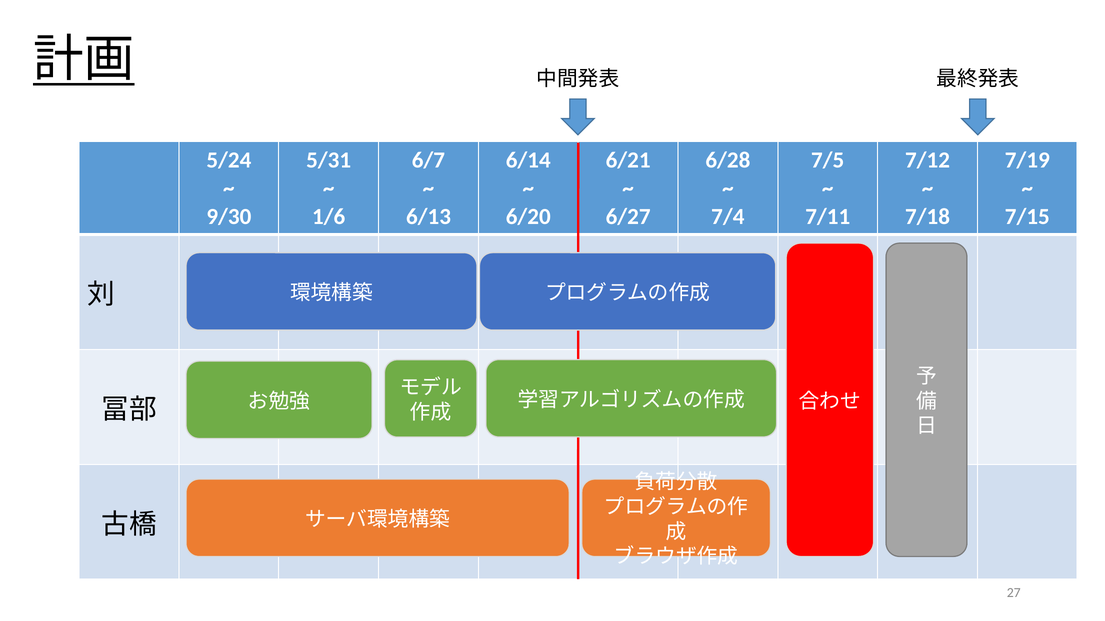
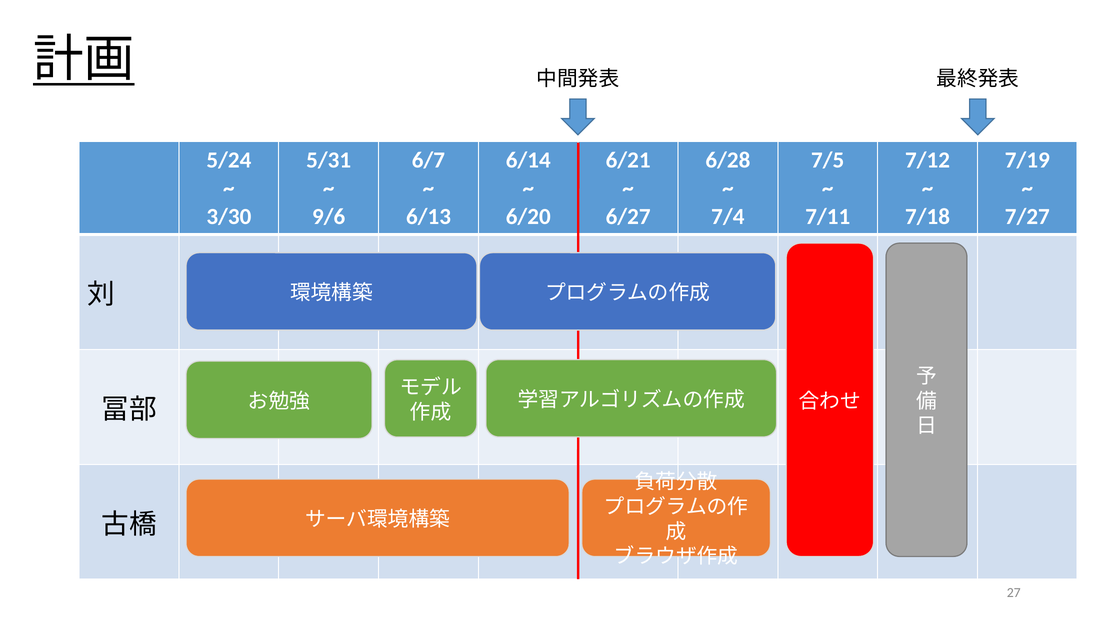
9/30: 9/30 -> 3/30 (229, 217)
1/6: 1/6 -> 9/6 (329, 217)
7/15: 7/15 -> 7/27 (1027, 217)
